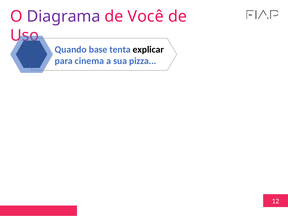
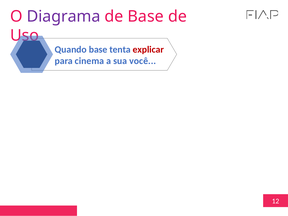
de Você: Você -> Base (146, 16)
explicar colour: black -> red (148, 49)
pizza: pizza -> você (143, 61)
